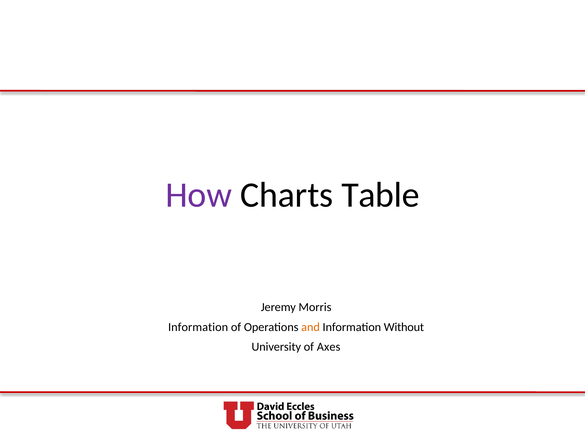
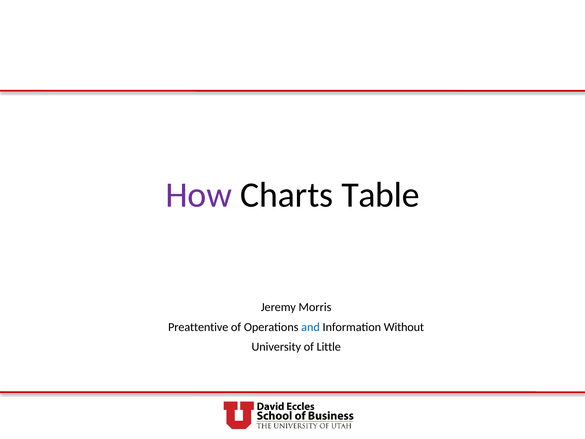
Information: Information -> Preattentive (198, 327)
and colour: orange -> blue (311, 327)
Axes: Axes -> Little (329, 347)
